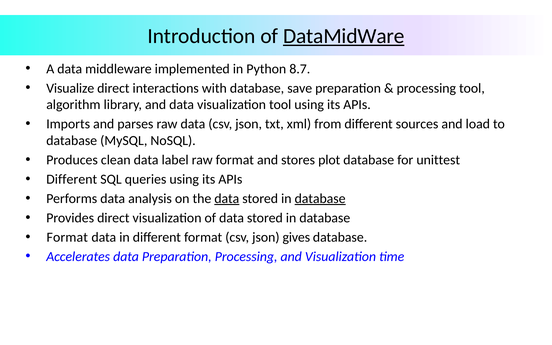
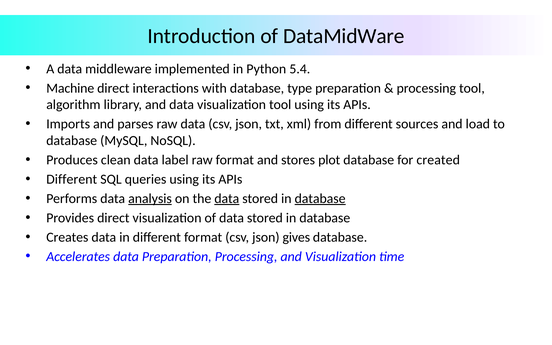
DataMidWare underline: present -> none (344, 36)
8.7: 8.7 -> 5.4 (300, 69)
Visualize: Visualize -> Machine (70, 88)
save: save -> type (300, 88)
unittest: unittest -> created (438, 160)
analysis underline: none -> present (150, 199)
Format: Format -> Creates (67, 237)
